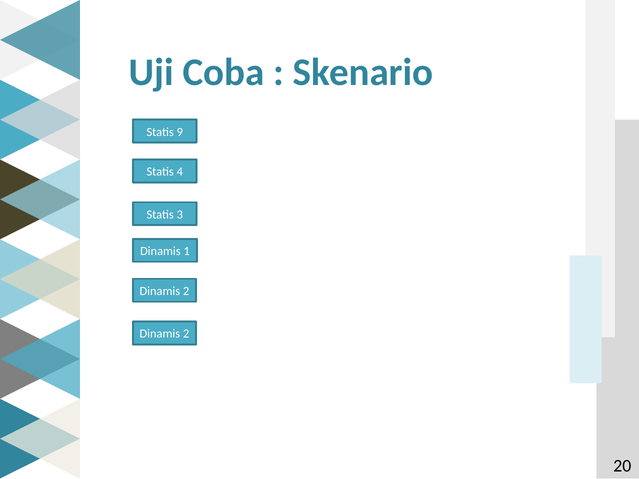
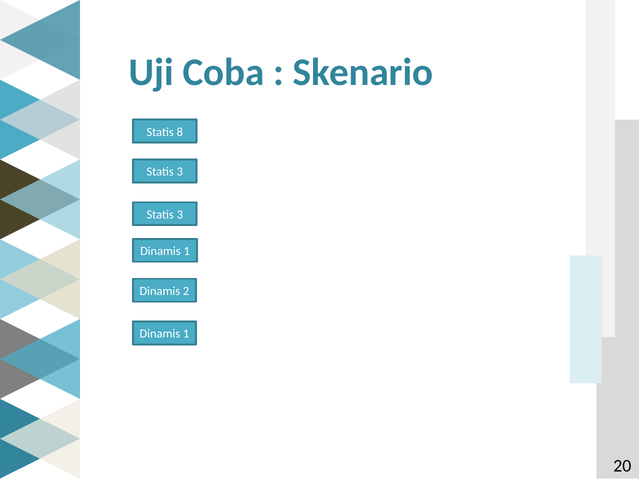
9: 9 -> 8 (180, 132)
4: 4 -> 3 (180, 172)
2: 2 -> 1 (186, 334)
